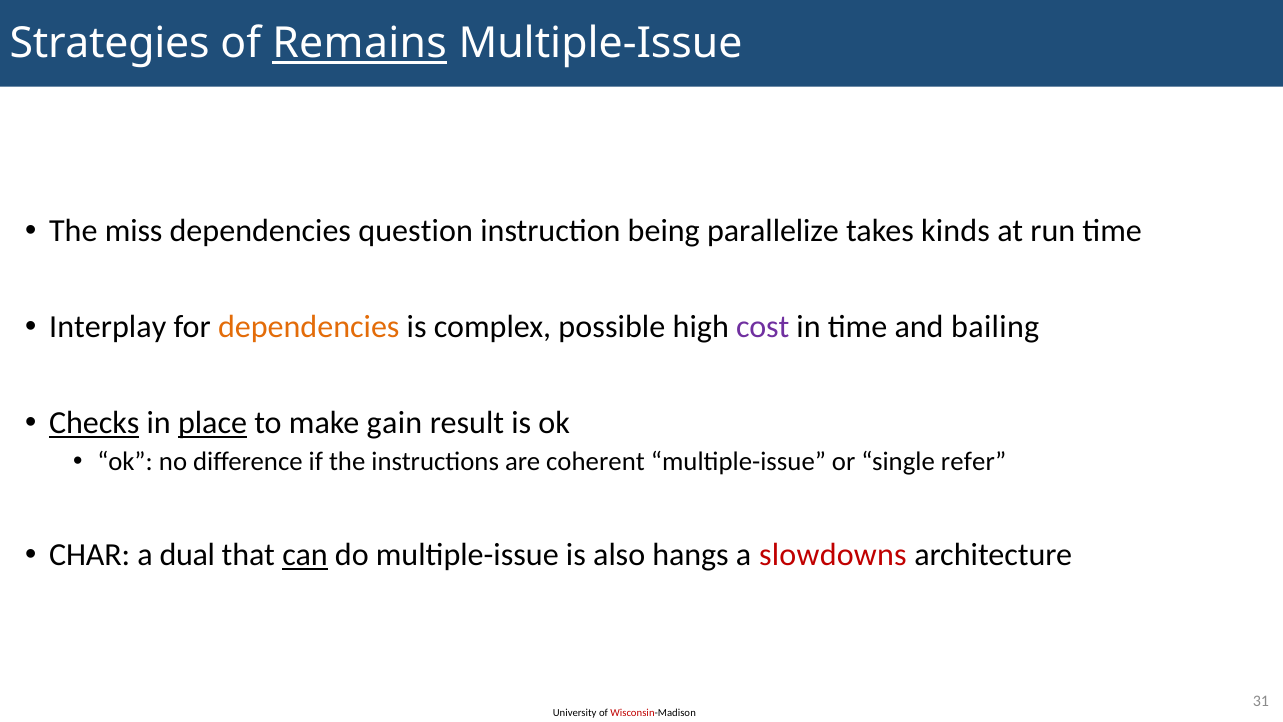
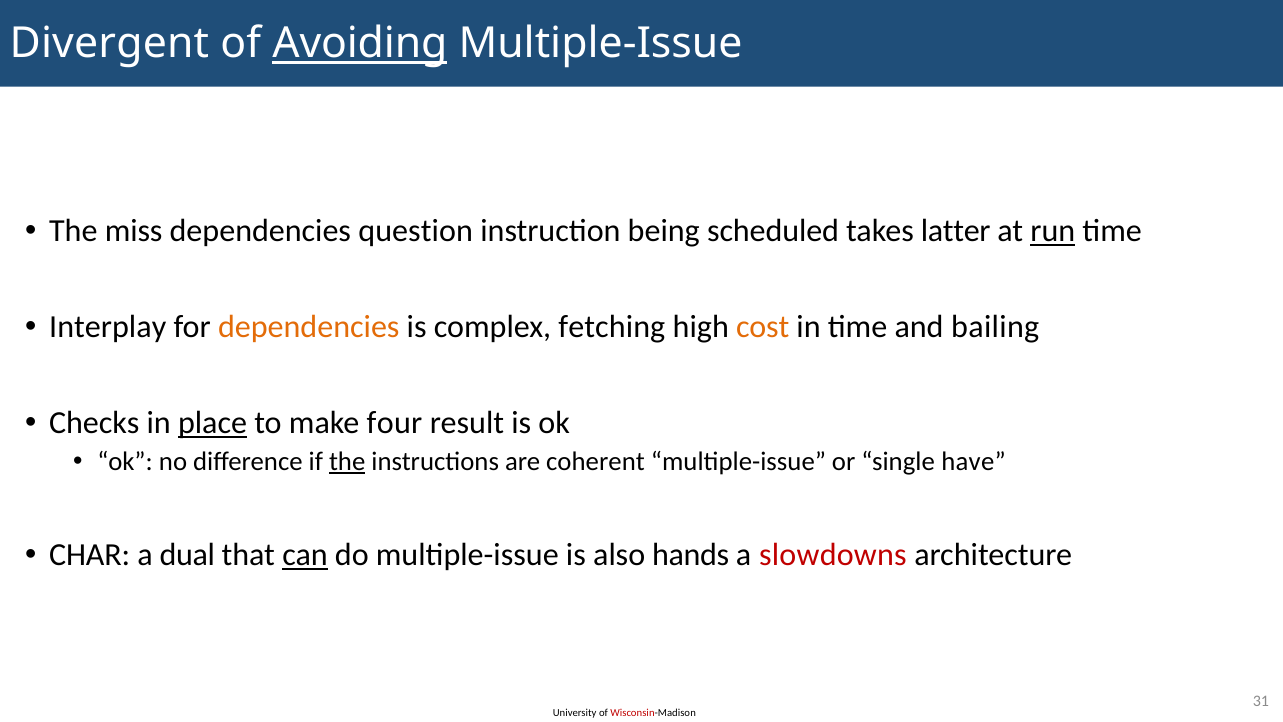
Strategies: Strategies -> Divergent (109, 43)
Remains: Remains -> Avoiding (360, 43)
parallelize: parallelize -> scheduled (773, 231)
kinds: kinds -> latter (956, 231)
run underline: none -> present (1053, 231)
possible: possible -> fetching (612, 327)
cost colour: purple -> orange (763, 327)
Checks underline: present -> none (94, 423)
gain: gain -> four (395, 423)
the underline: none -> present (347, 462)
refer: refer -> have (974, 462)
hangs: hangs -> hands (691, 555)
